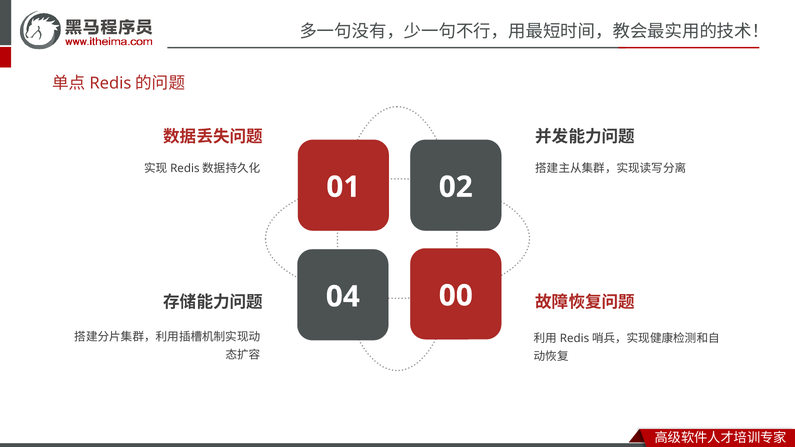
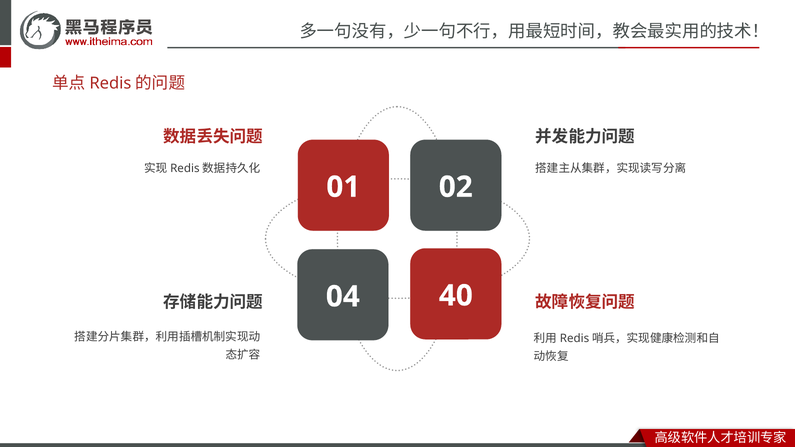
00: 00 -> 40 (456, 296)
